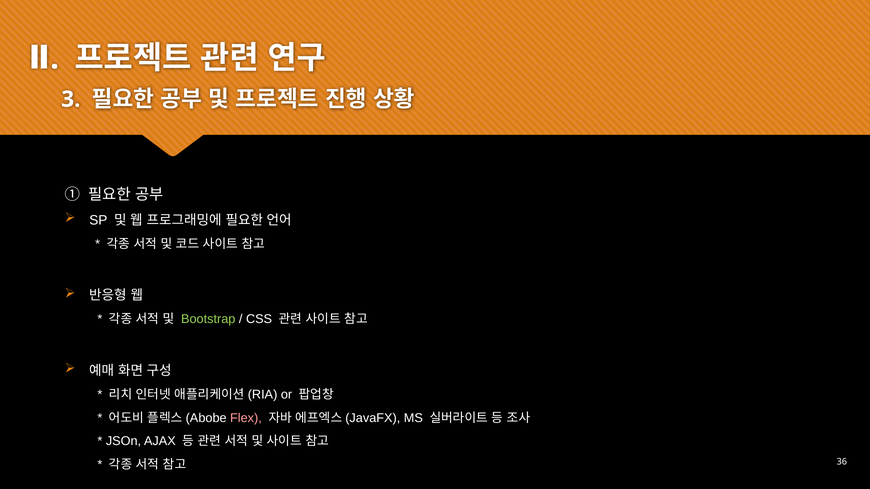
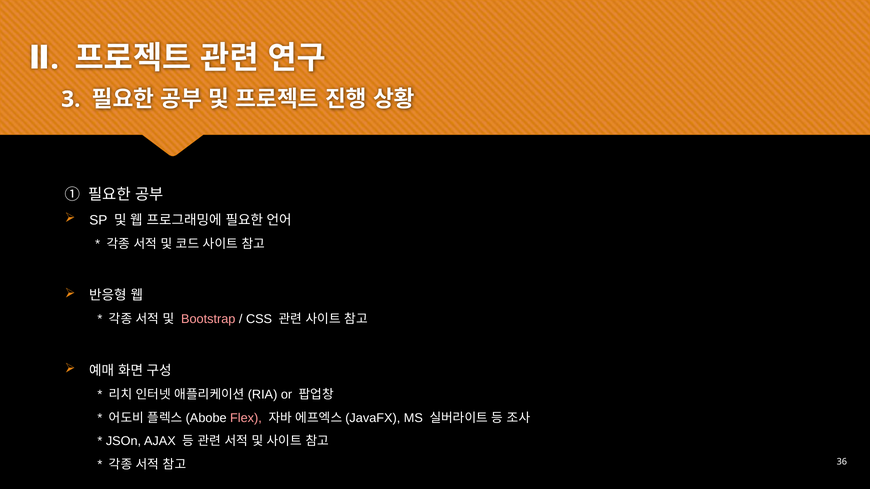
Bootstrap colour: light green -> pink (208, 319)
